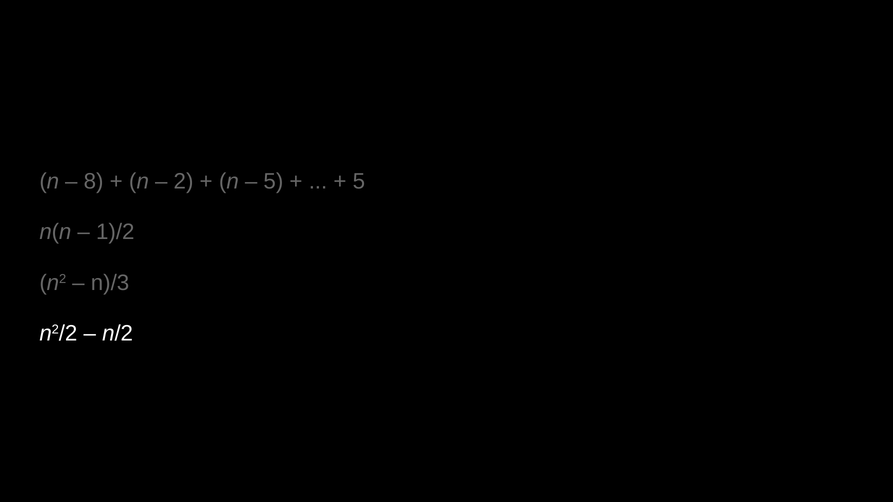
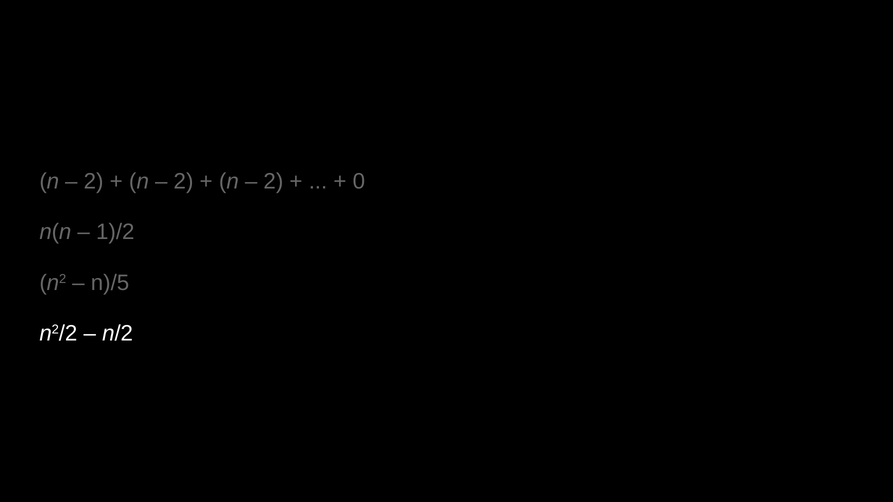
8: 8 -> 2 (94, 182)
5: 5 -> 2 (273, 182)
5: 5 -> 0 (359, 182)
n)/3: n)/3 -> n)/5 (110, 283)
